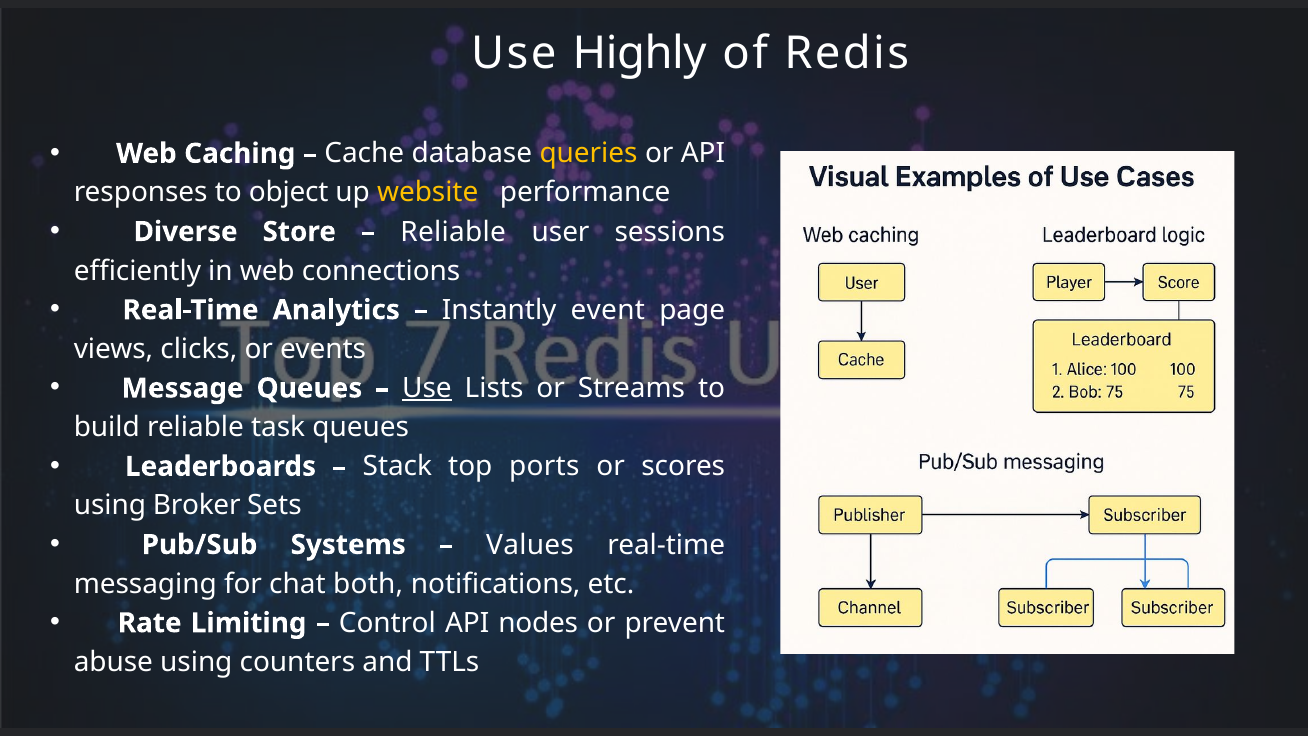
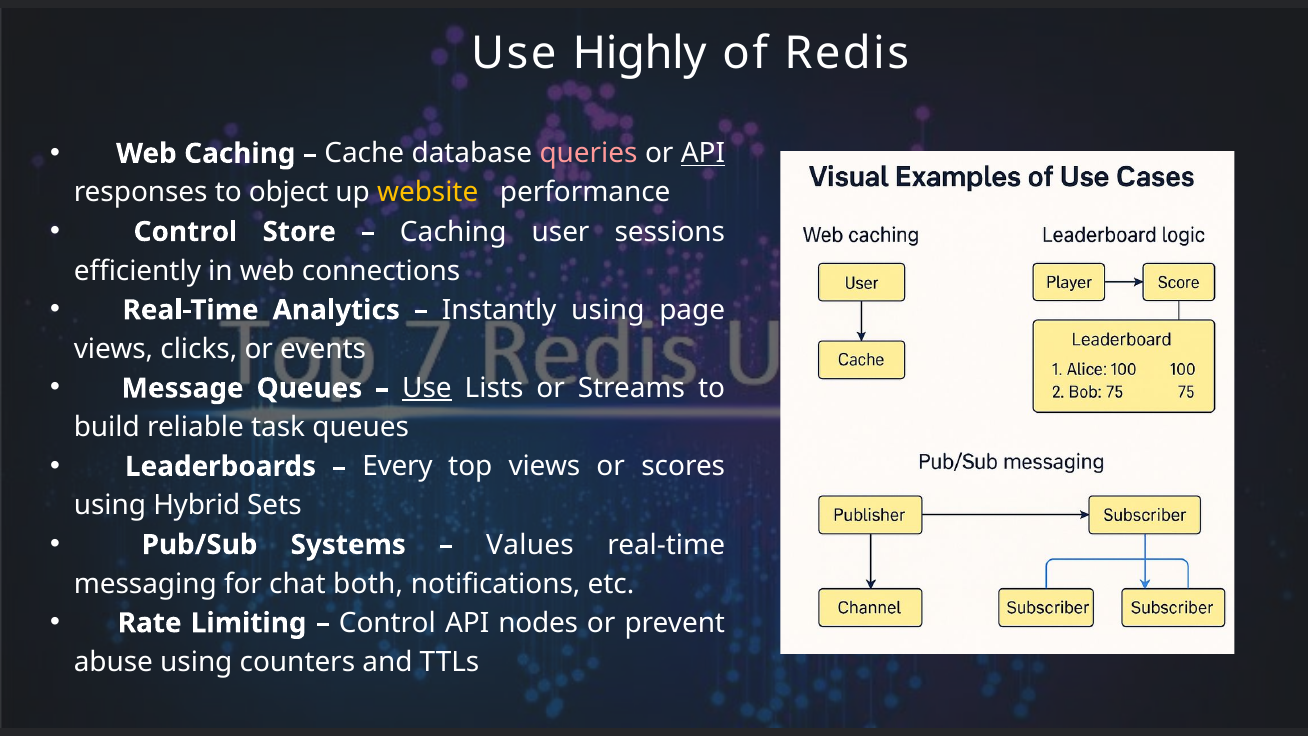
queries colour: yellow -> pink (589, 153)
API underline: none -> present (703, 153)
Diverse: Diverse -> Control (186, 232)
Reliable: Reliable -> Caching (453, 232)
Instantly event: event -> using (608, 310)
Stack: Stack -> Every (397, 466)
top ports: ports -> views (545, 466)
Broker: Broker -> Hybrid (197, 505)
